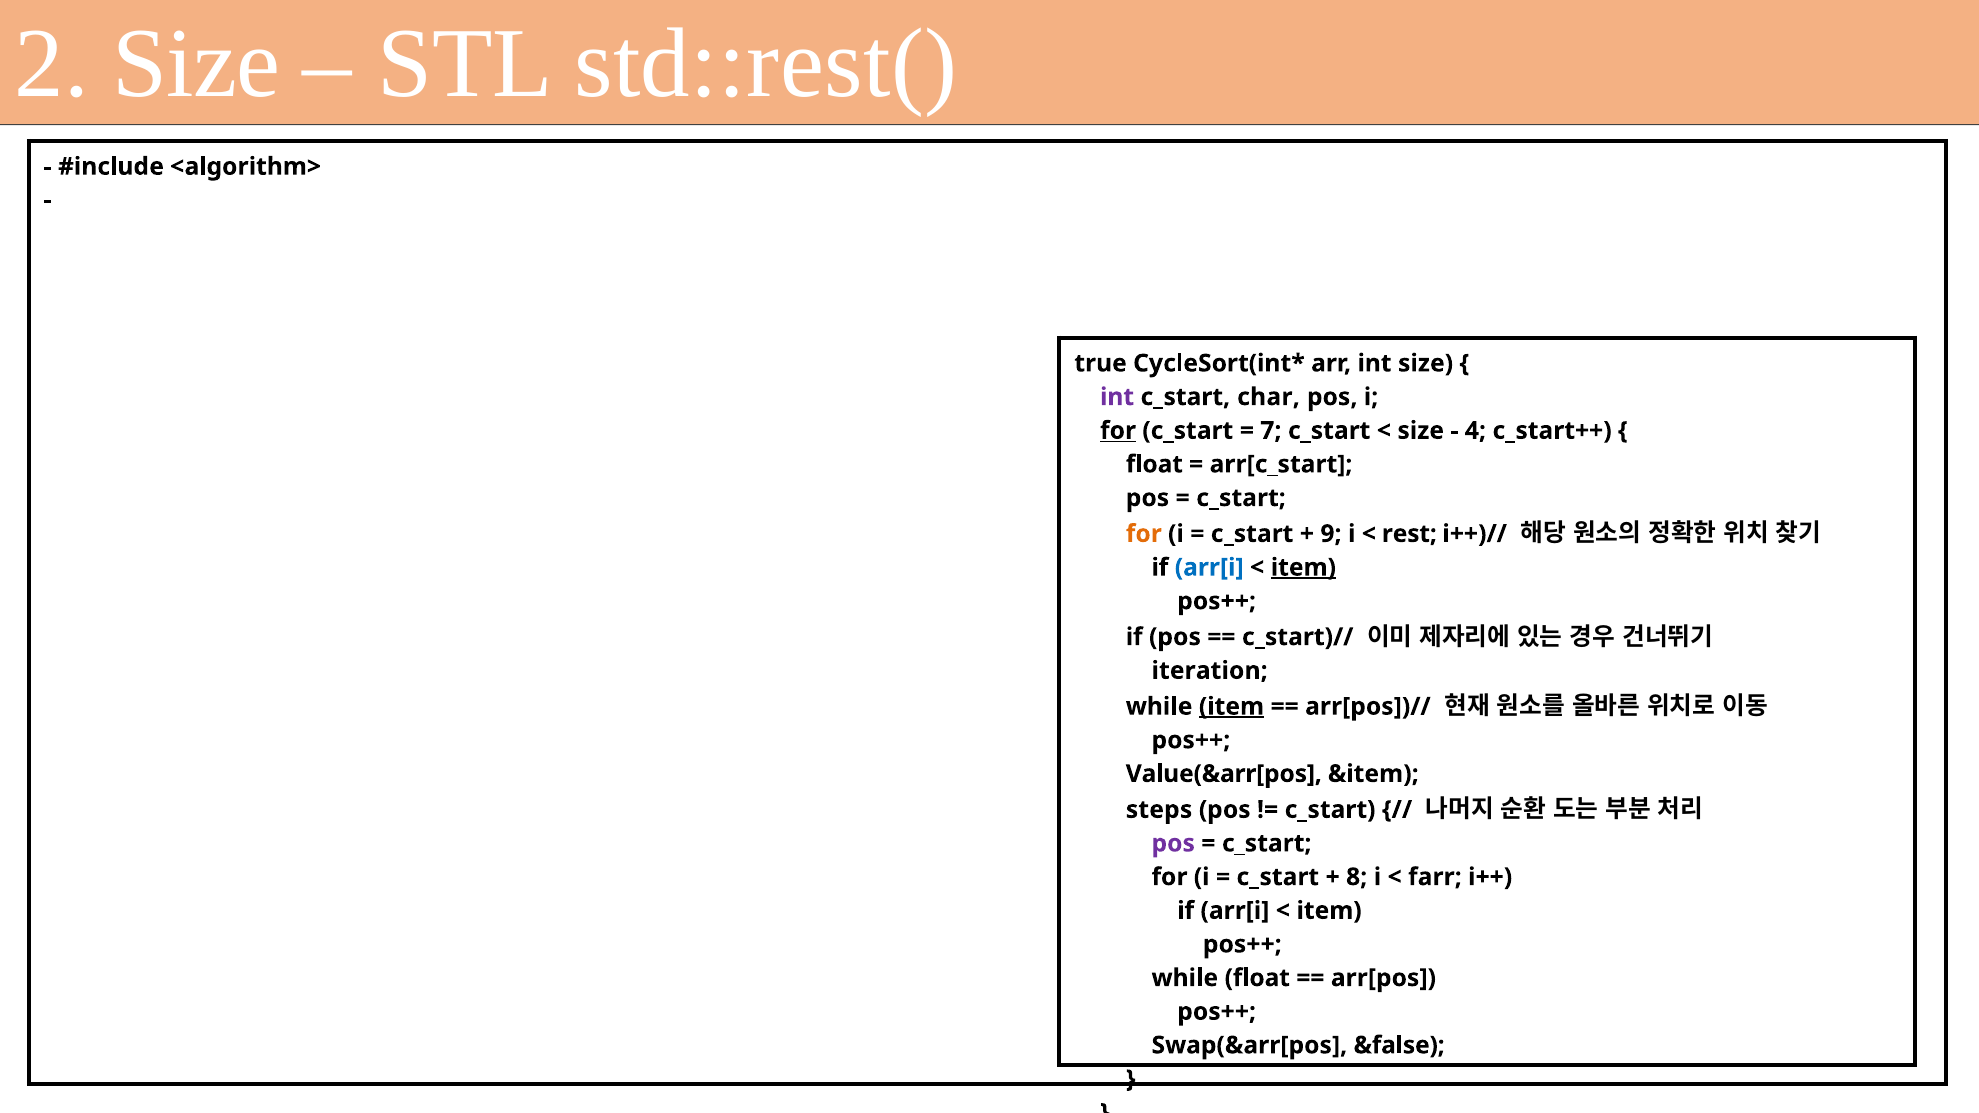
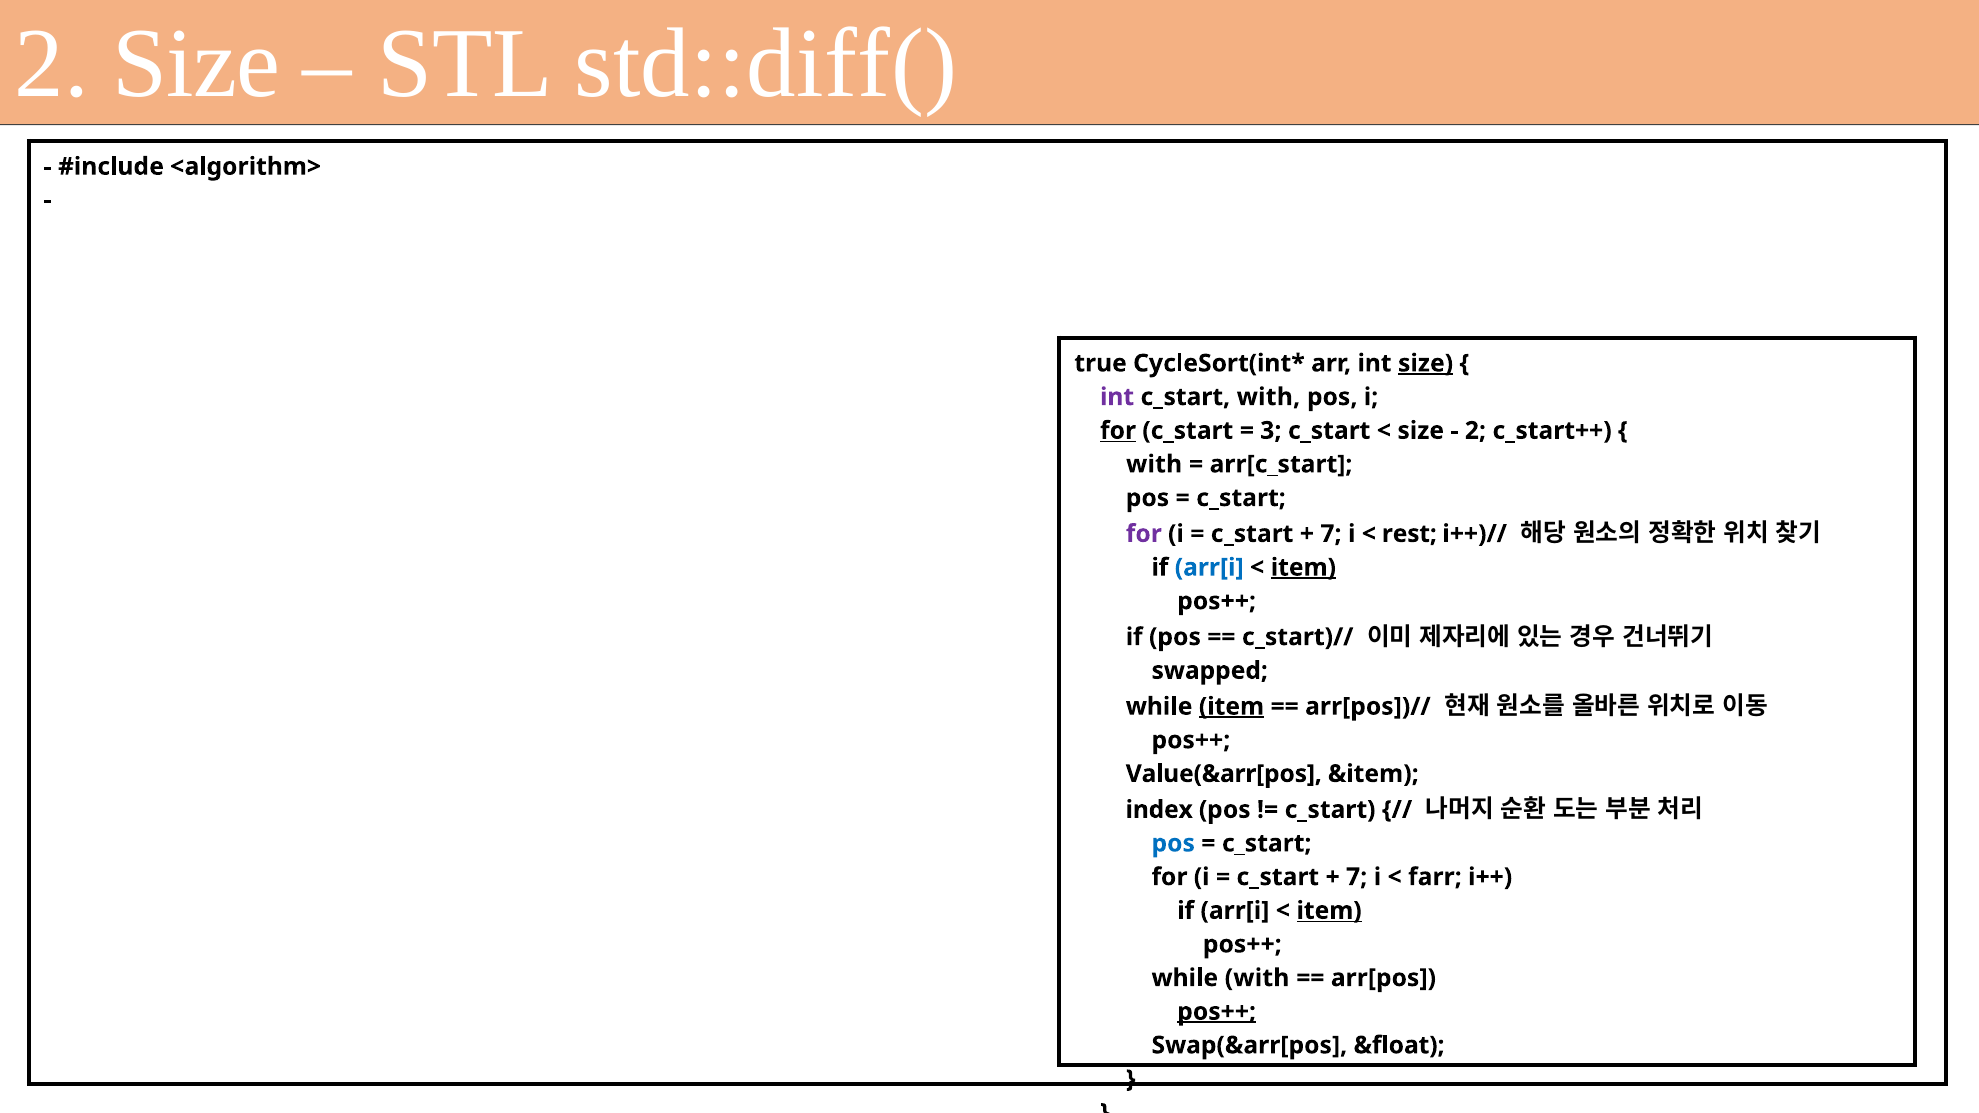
std::rest(: std::rest( -> std::diff( (766, 64)
size underline: none -> present (1426, 363)
char: char -> with (1268, 397)
7: 7 -> 3 (1271, 431)
4: 4 -> 2 (1475, 431)
float: float -> with (1154, 464)
for colour: orange -> purple (1144, 534)
9: 9 -> 7 (1331, 534)
iteration: iteration -> swapped (1210, 671)
steps: steps -> index (1159, 810)
pos colour: purple -> blue (1173, 843)
8: 8 -> 7 (1357, 877)
item underline: none -> present (1329, 911)
while float: float -> with (1257, 978)
pos++ underline: none -> present (1217, 1012)
&false: &false -> &float (1399, 1045)
